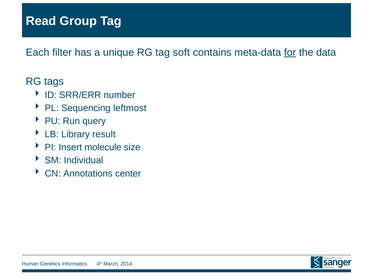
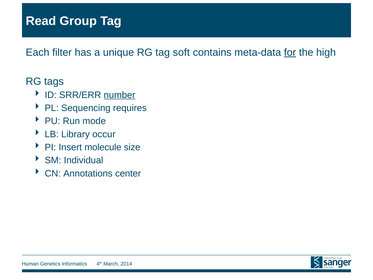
data: data -> high (326, 52)
number underline: none -> present (120, 95)
leftmost: leftmost -> requires (130, 108)
query: query -> mode (94, 121)
result: result -> occur (104, 134)
